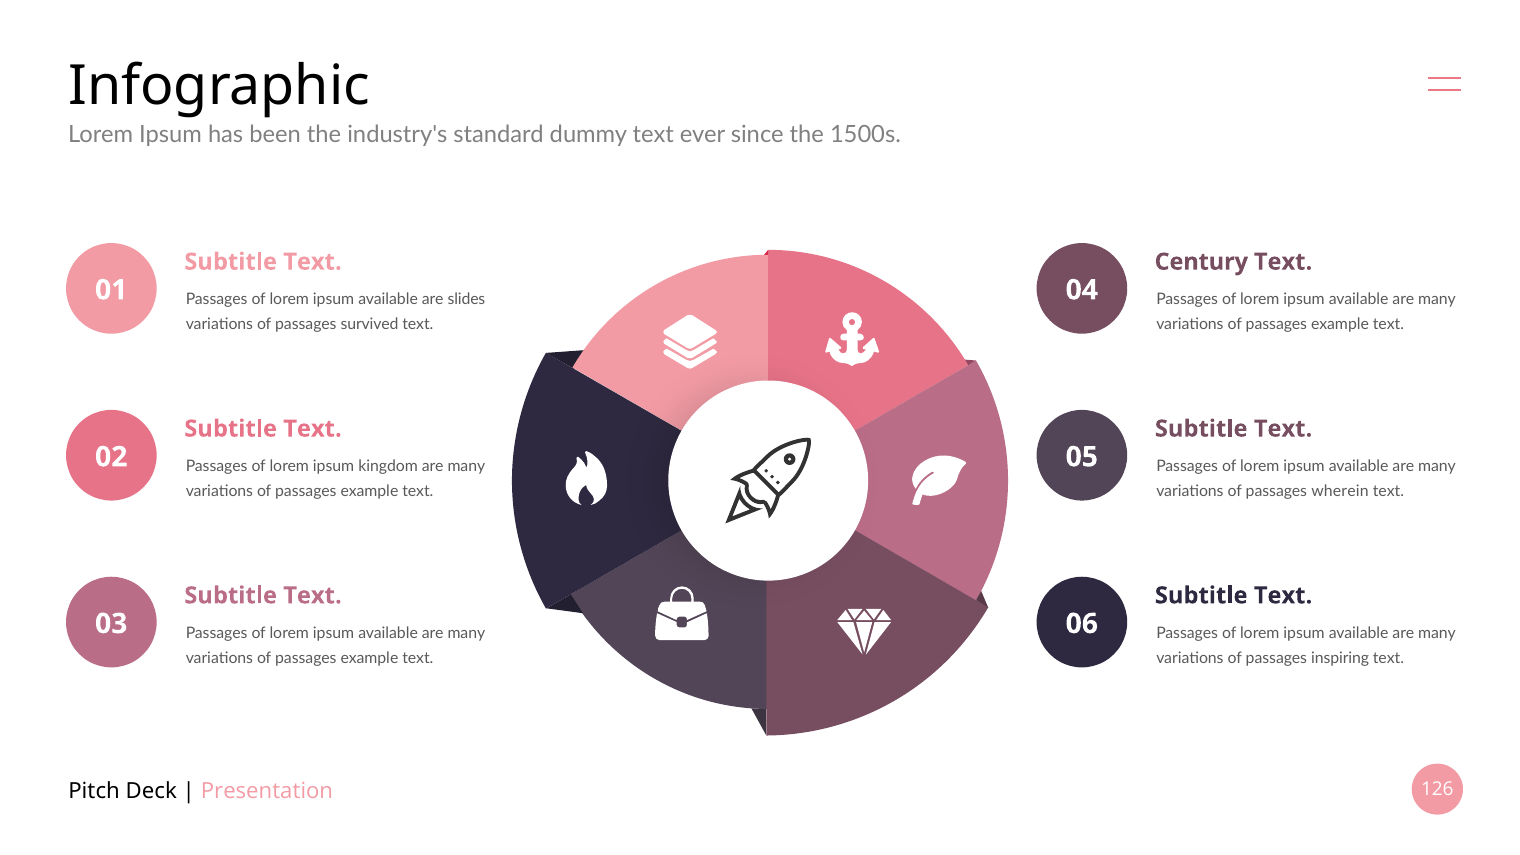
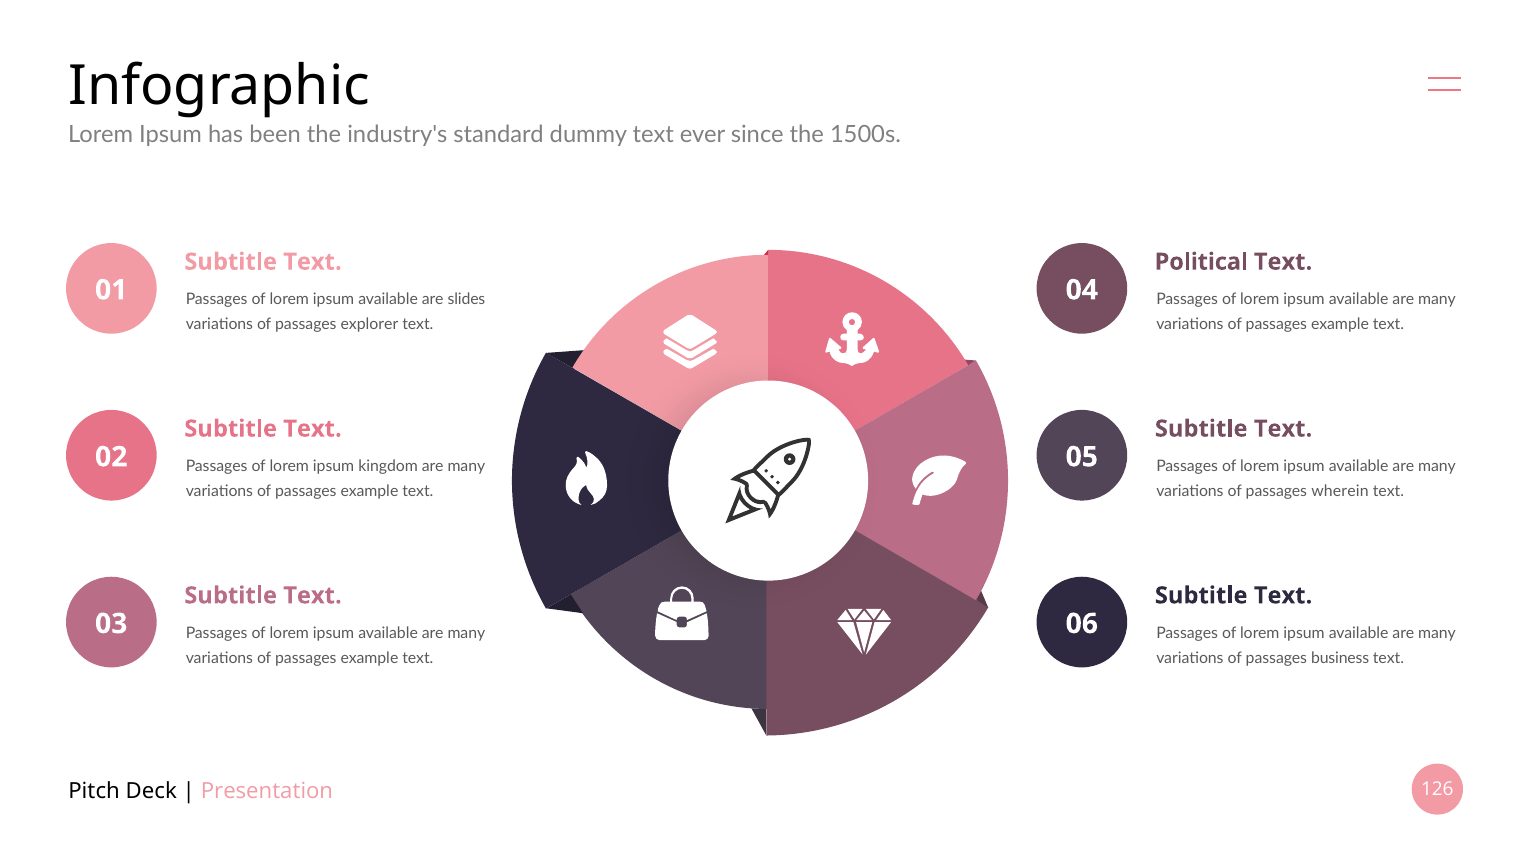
Century: Century -> Political (1201, 262)
survived: survived -> explorer (369, 325)
inspiring: inspiring -> business (1340, 658)
